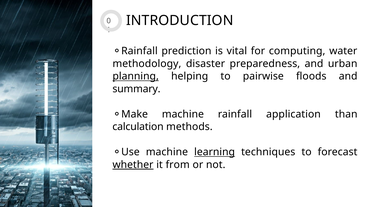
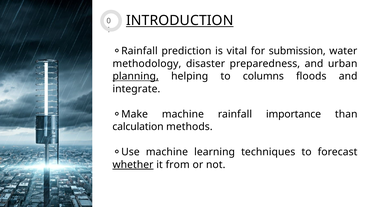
INTRODUCTION underline: none -> present (180, 21)
computing: computing -> submission (297, 51)
pairwise: pairwise -> columns (263, 76)
summary: summary -> integrate (136, 89)
application: application -> importance (294, 114)
learning underline: present -> none (215, 152)
